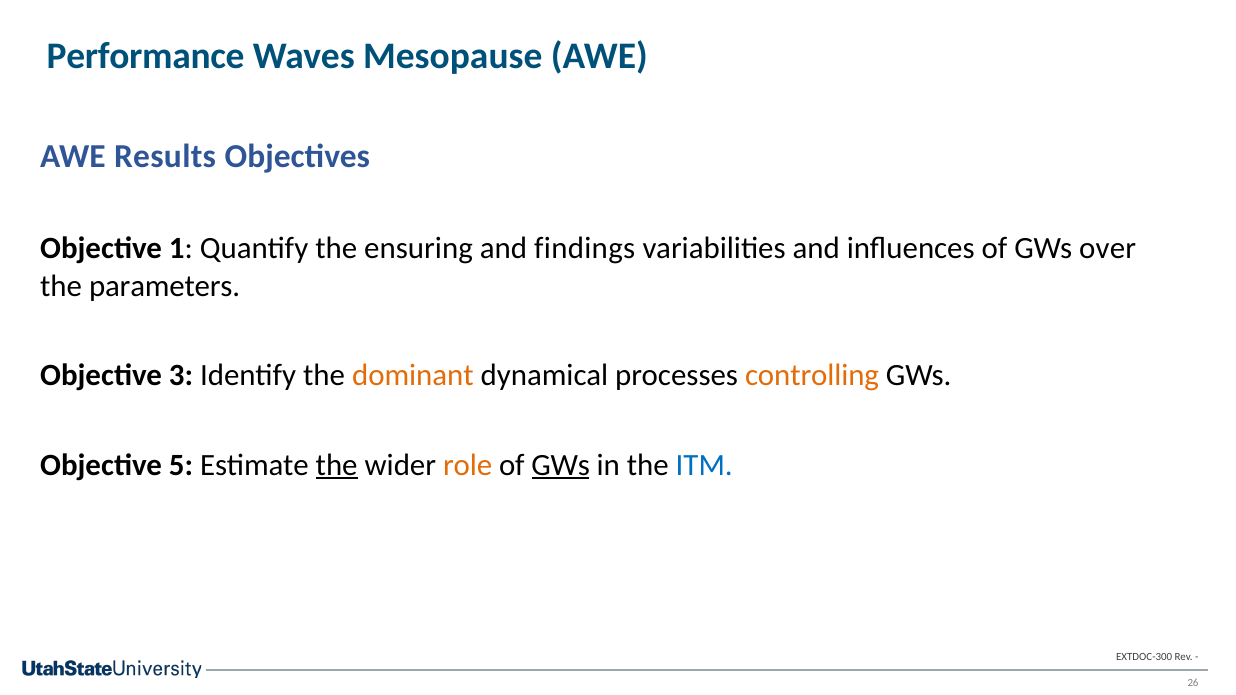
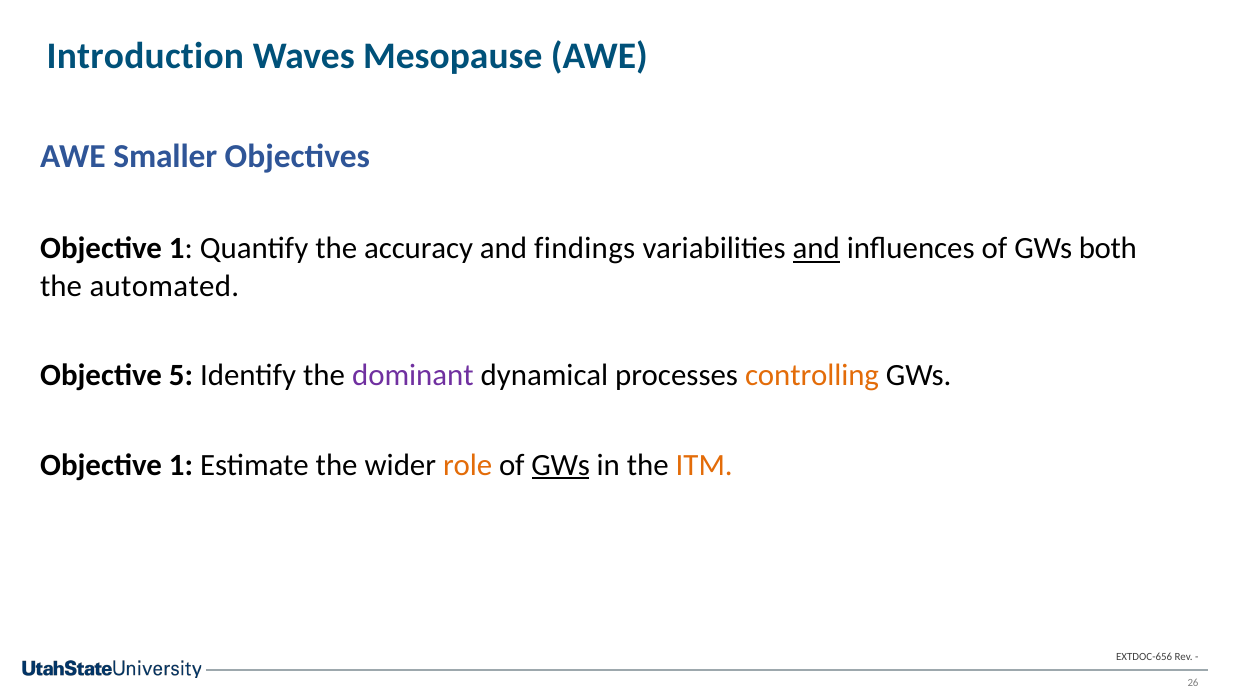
Performance: Performance -> Introduction (145, 56)
Results: Results -> Smaller (165, 156)
ensuring: ensuring -> accuracy (419, 249)
and underline: none -> present (816, 249)
over: over -> both (1108, 249)
parameters: parameters -> automated (164, 286)
3: 3 -> 5 (181, 376)
dominant colour: orange -> purple (413, 376)
5: 5 -> 1 (181, 465)
the underline: present -> none (337, 465)
ITM colour: blue -> orange (704, 465)
EXTDOC-300: EXTDOC-300 -> EXTDOC-656 (1144, 657)
